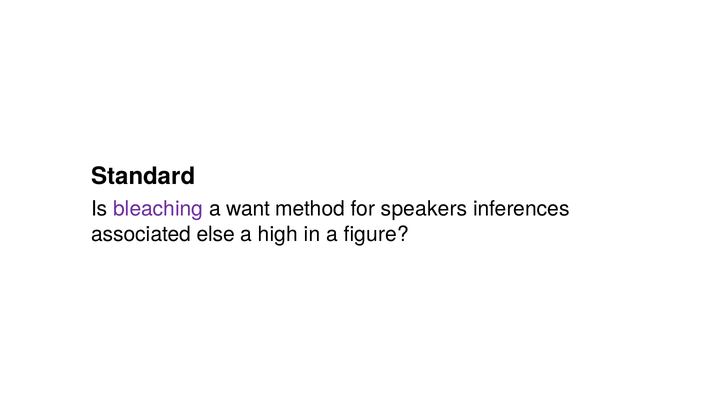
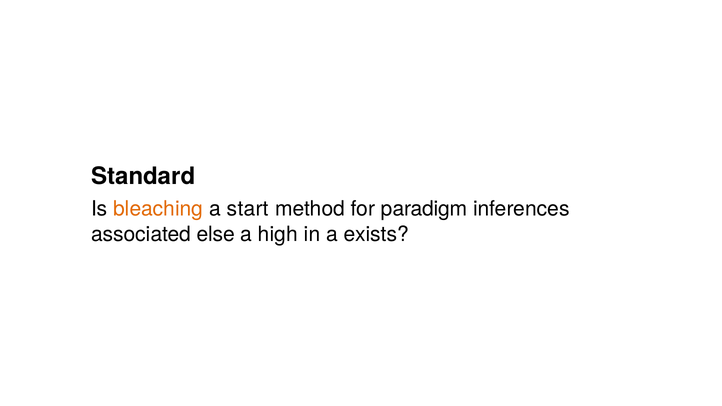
bleaching colour: purple -> orange (158, 209)
want: want -> start (248, 209)
speakers: speakers -> paradigm (424, 209)
figure: figure -> exists (376, 234)
